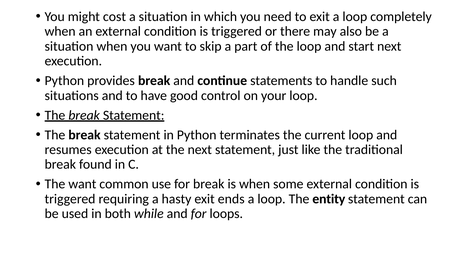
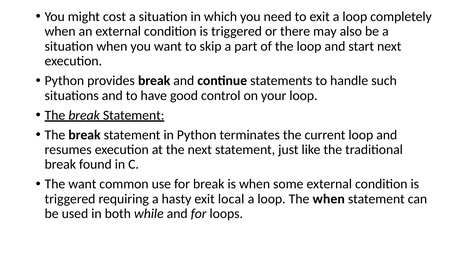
ends: ends -> local (231, 199)
The entity: entity -> when (329, 199)
